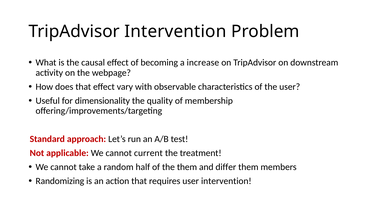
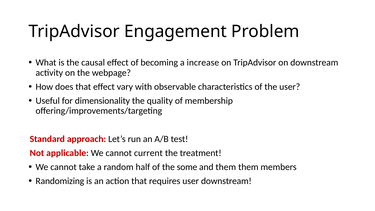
TripAdvisor Intervention: Intervention -> Engagement (176, 32)
the them: them -> some (187, 167)
and differ: differ -> them (226, 167)
user intervention: intervention -> downstream (226, 181)
